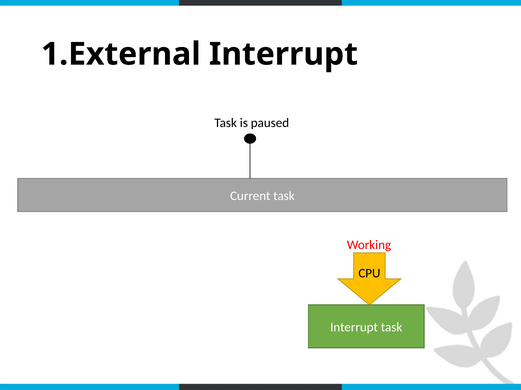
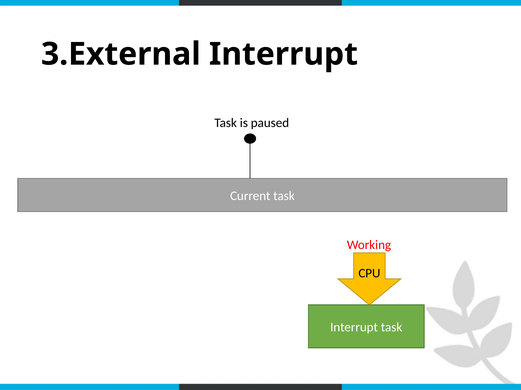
1.External: 1.External -> 3.External (121, 54)
